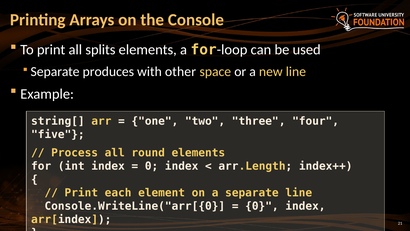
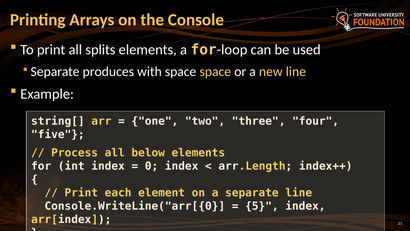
with other: other -> space (181, 72)
round: round -> below (148, 153)
0: 0 -> 5 (262, 206)
